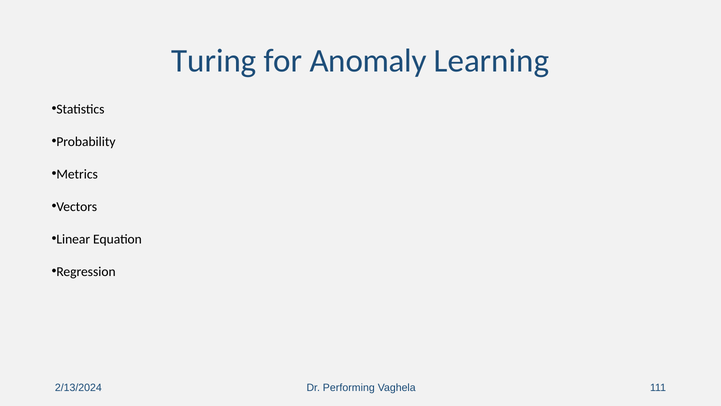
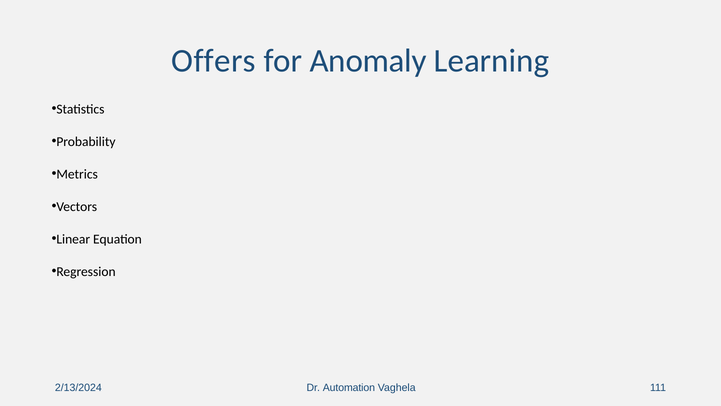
Turing: Turing -> Offers (214, 61)
Performing: Performing -> Automation (349, 387)
